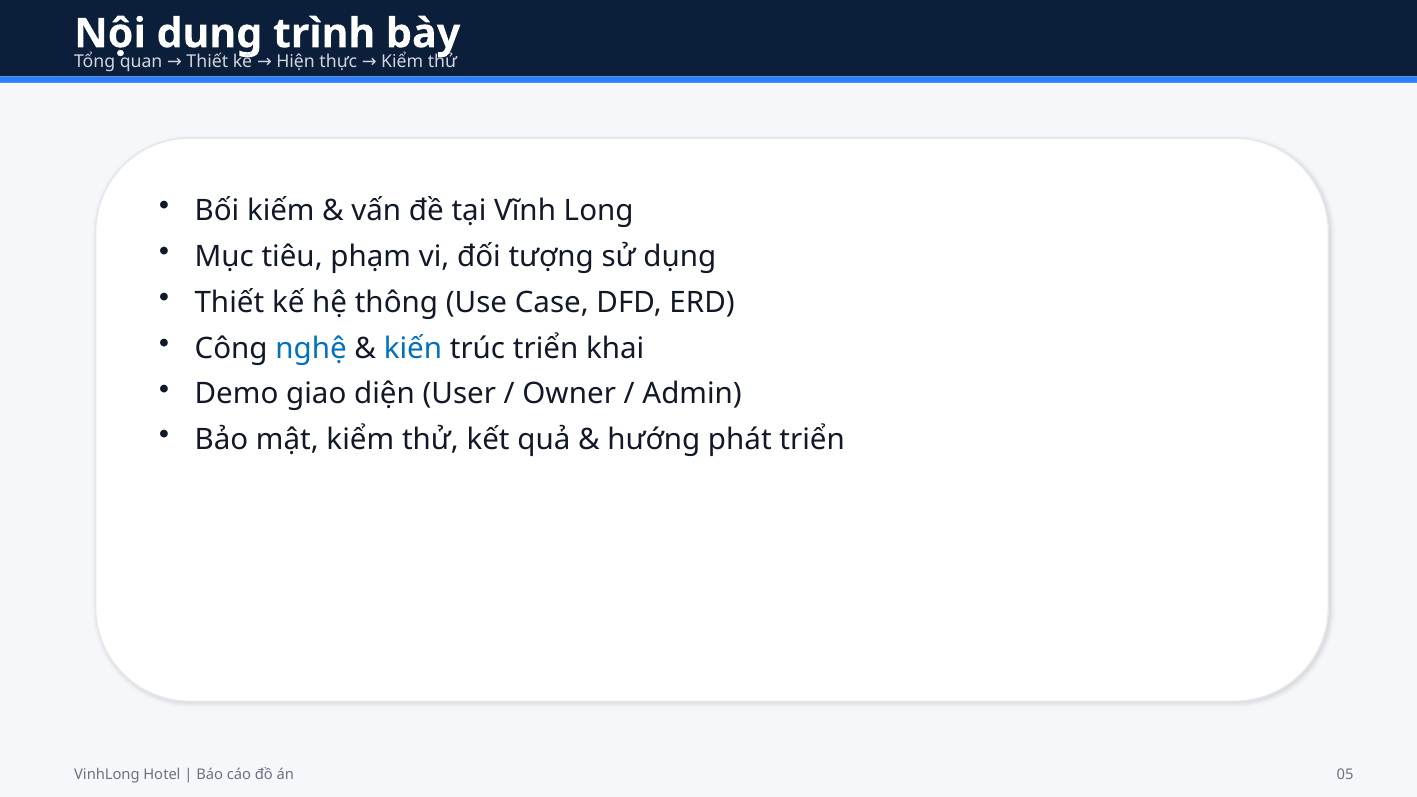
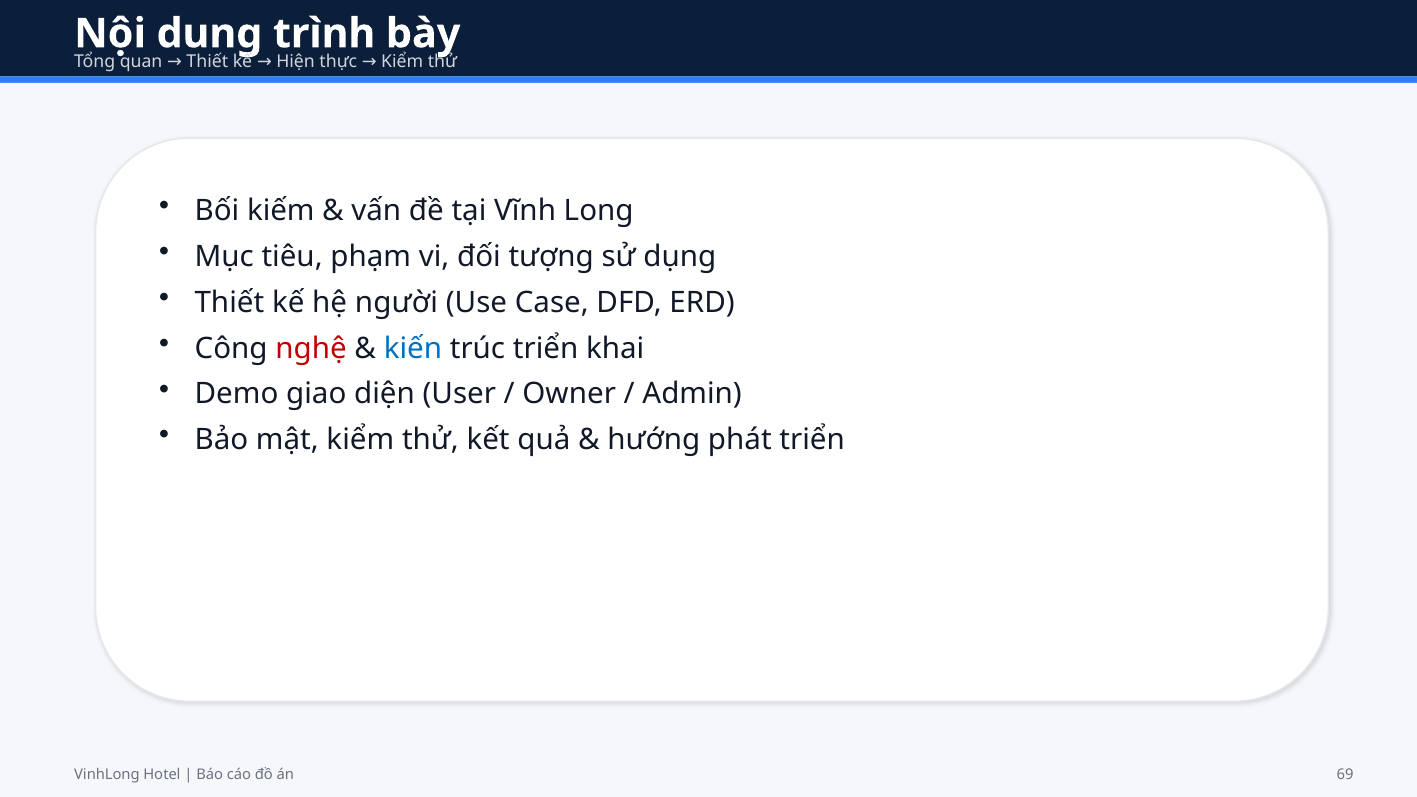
thông: thông -> người (396, 303)
nghệ colour: blue -> red (311, 348)
05: 05 -> 69 (1345, 775)
